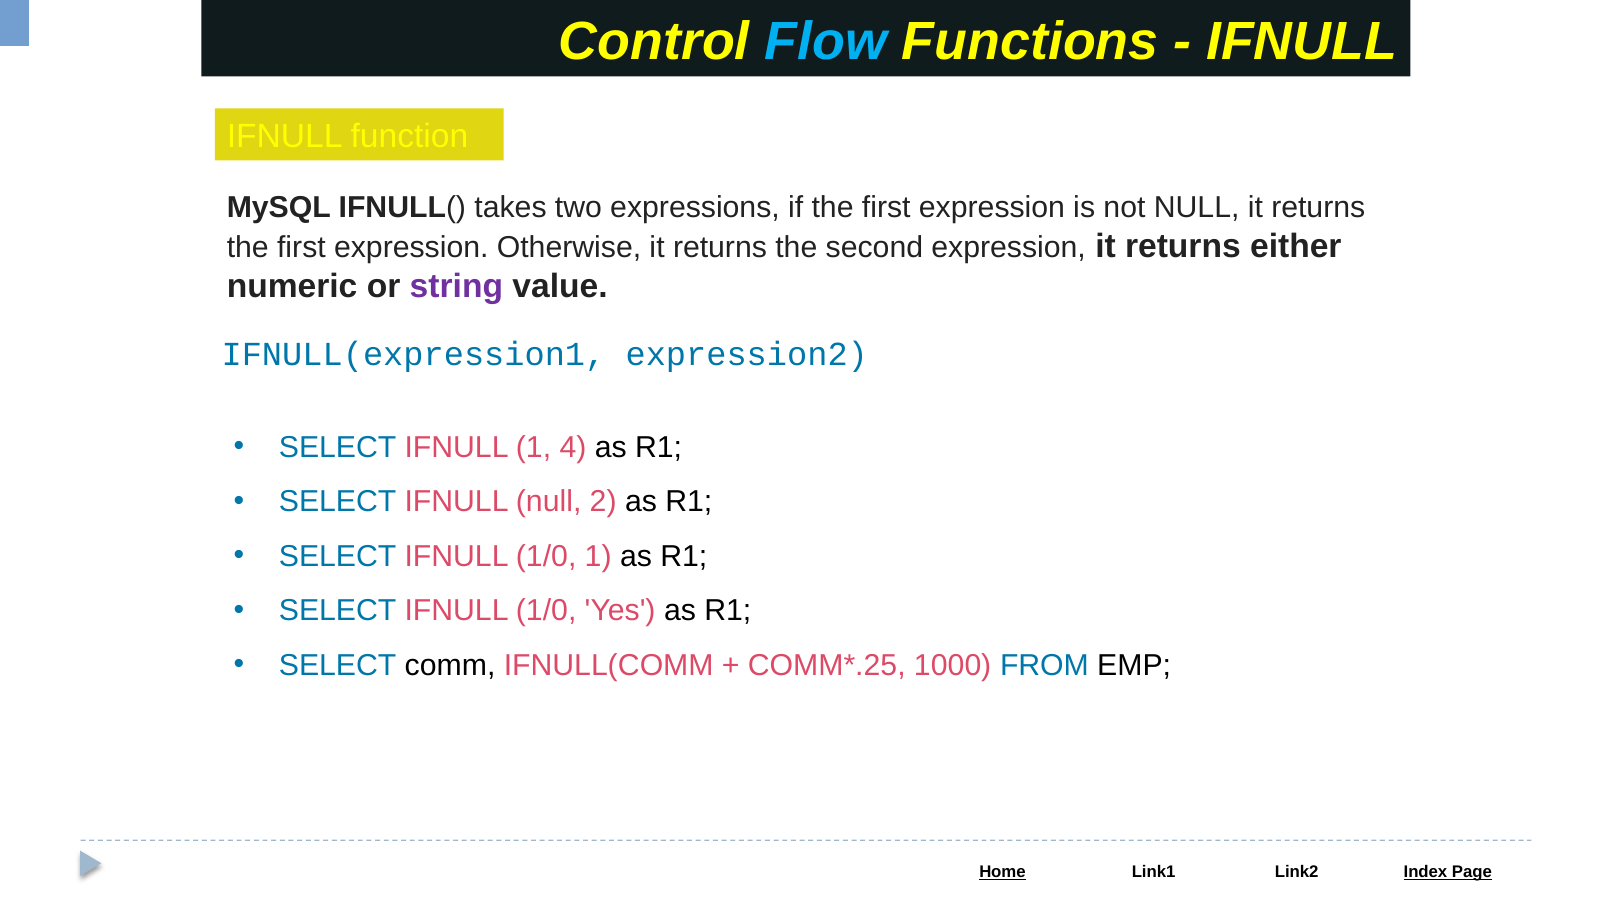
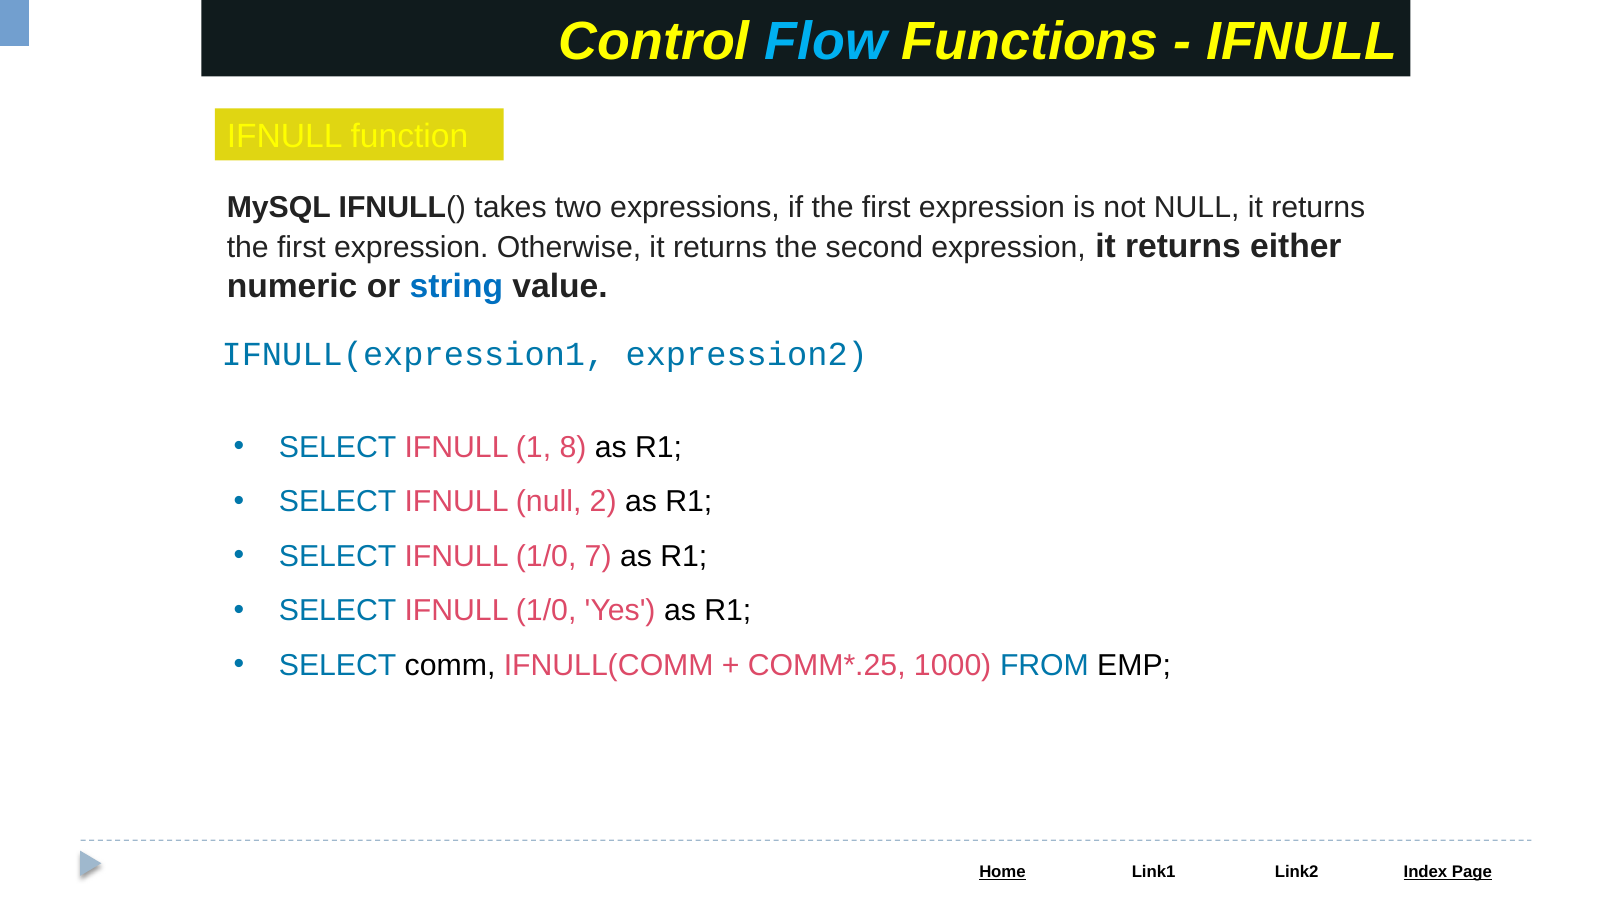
string colour: purple -> blue (456, 286)
4: 4 -> 8 (573, 447)
1/0 1: 1 -> 7 (598, 556)
